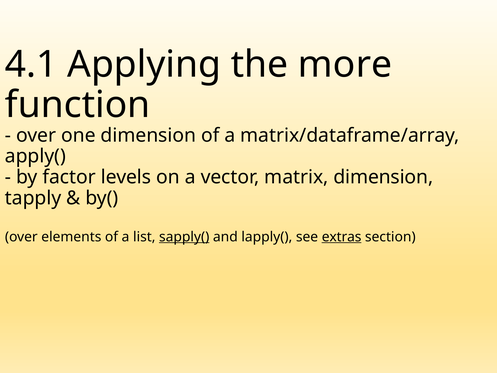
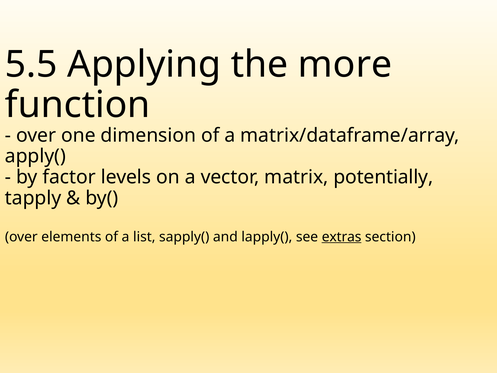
4.1: 4.1 -> 5.5 (31, 64)
matrix dimension: dimension -> potentially (383, 177)
sapply( underline: present -> none (184, 237)
